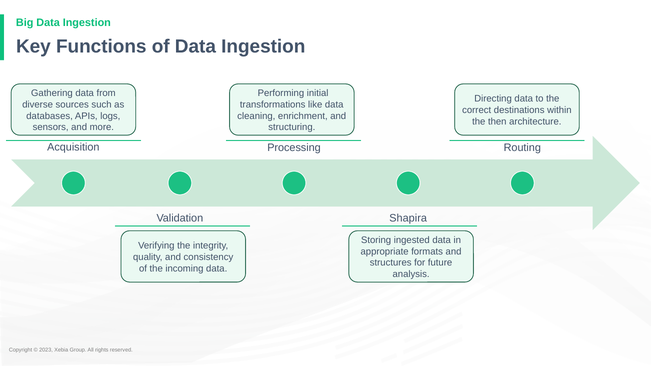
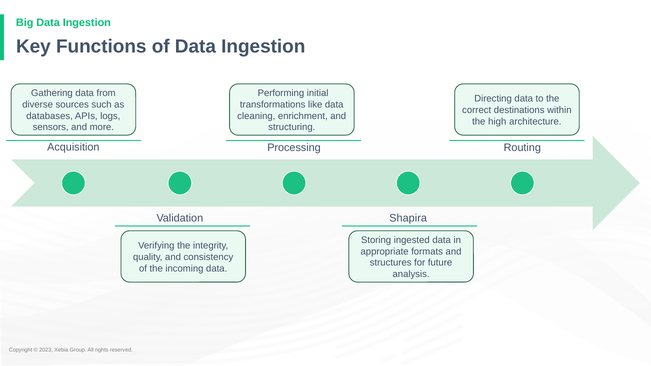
then: then -> high (497, 122)
